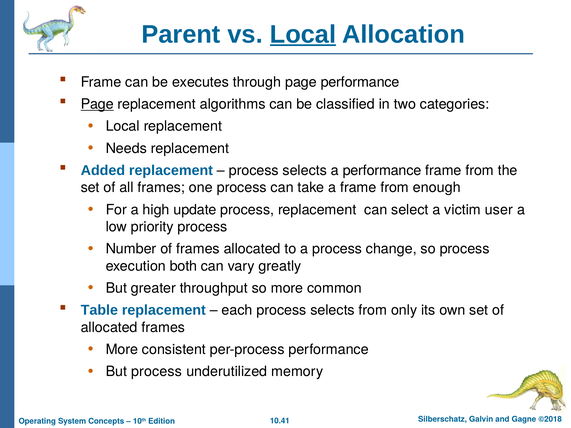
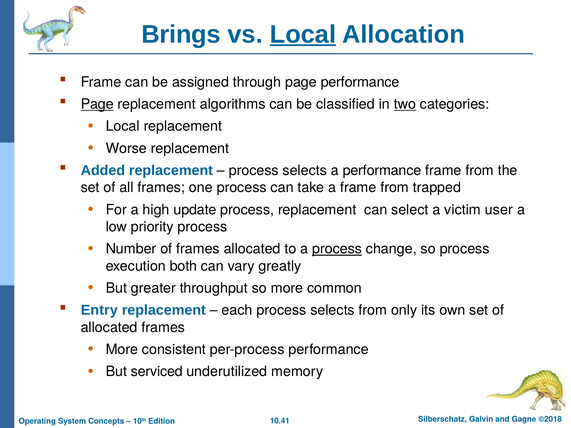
Parent: Parent -> Brings (181, 34)
executes: executes -> assigned (201, 82)
two underline: none -> present (405, 104)
Needs: Needs -> Worse (126, 148)
enough: enough -> trapped (437, 188)
process underline: none -> present (337, 249)
Table: Table -> Entry (99, 310)
But process: process -> serviced (157, 372)
